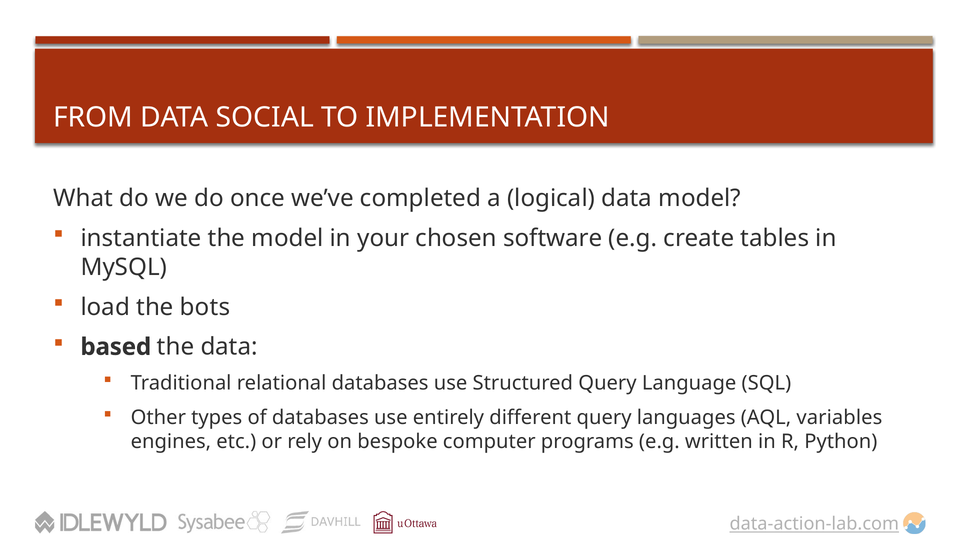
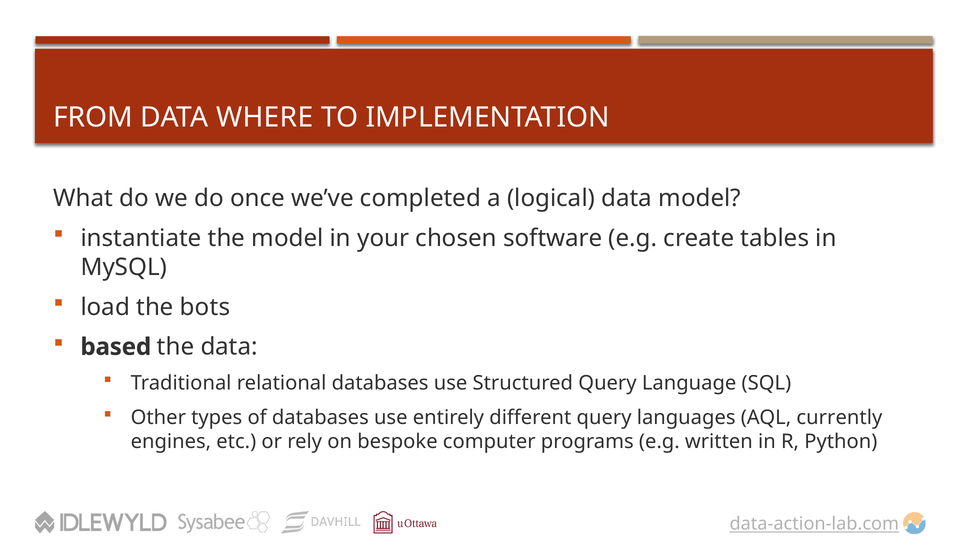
SOCIAL: SOCIAL -> WHERE (265, 118)
variables: variables -> currently (839, 418)
